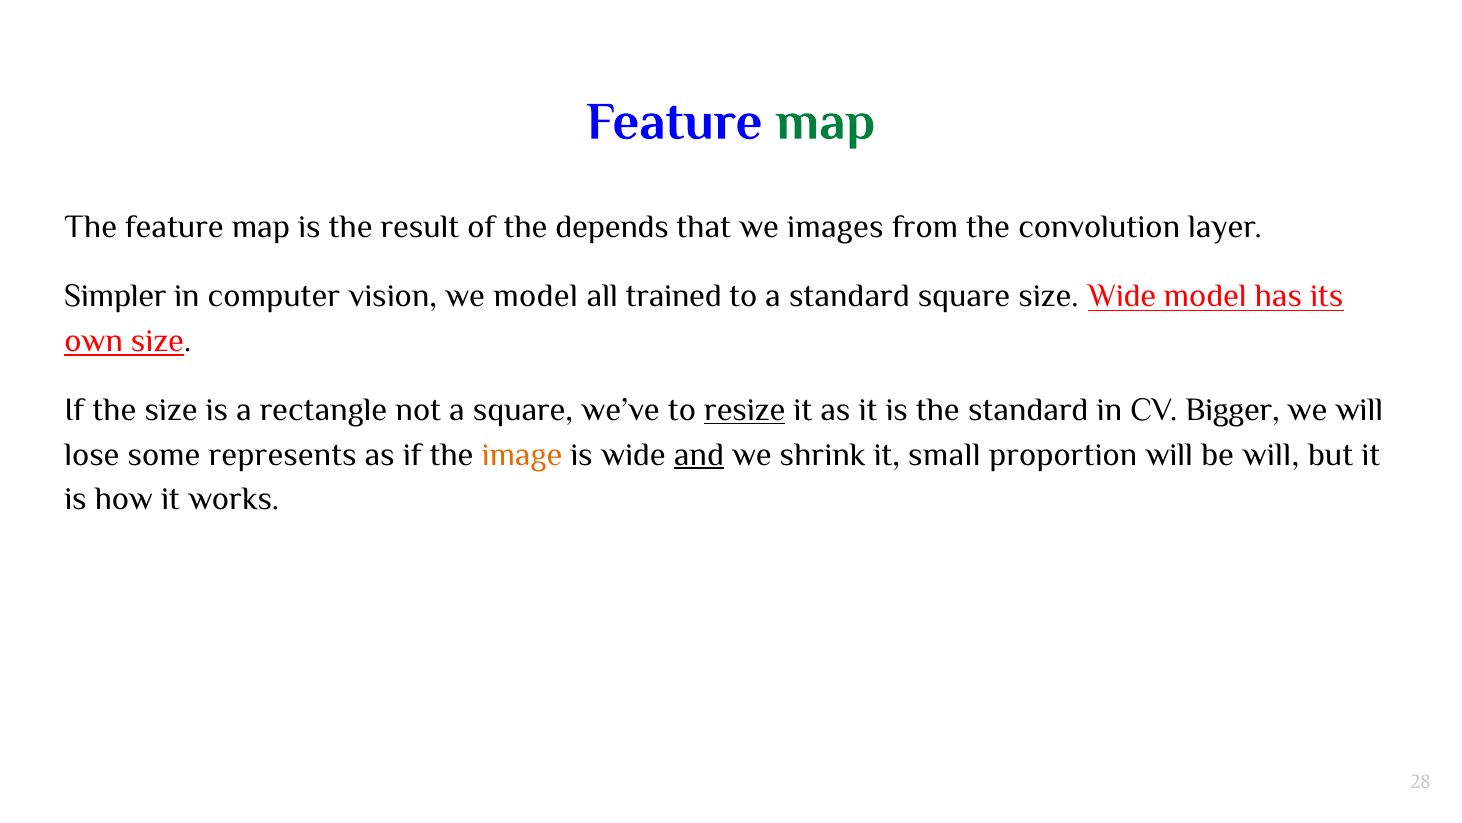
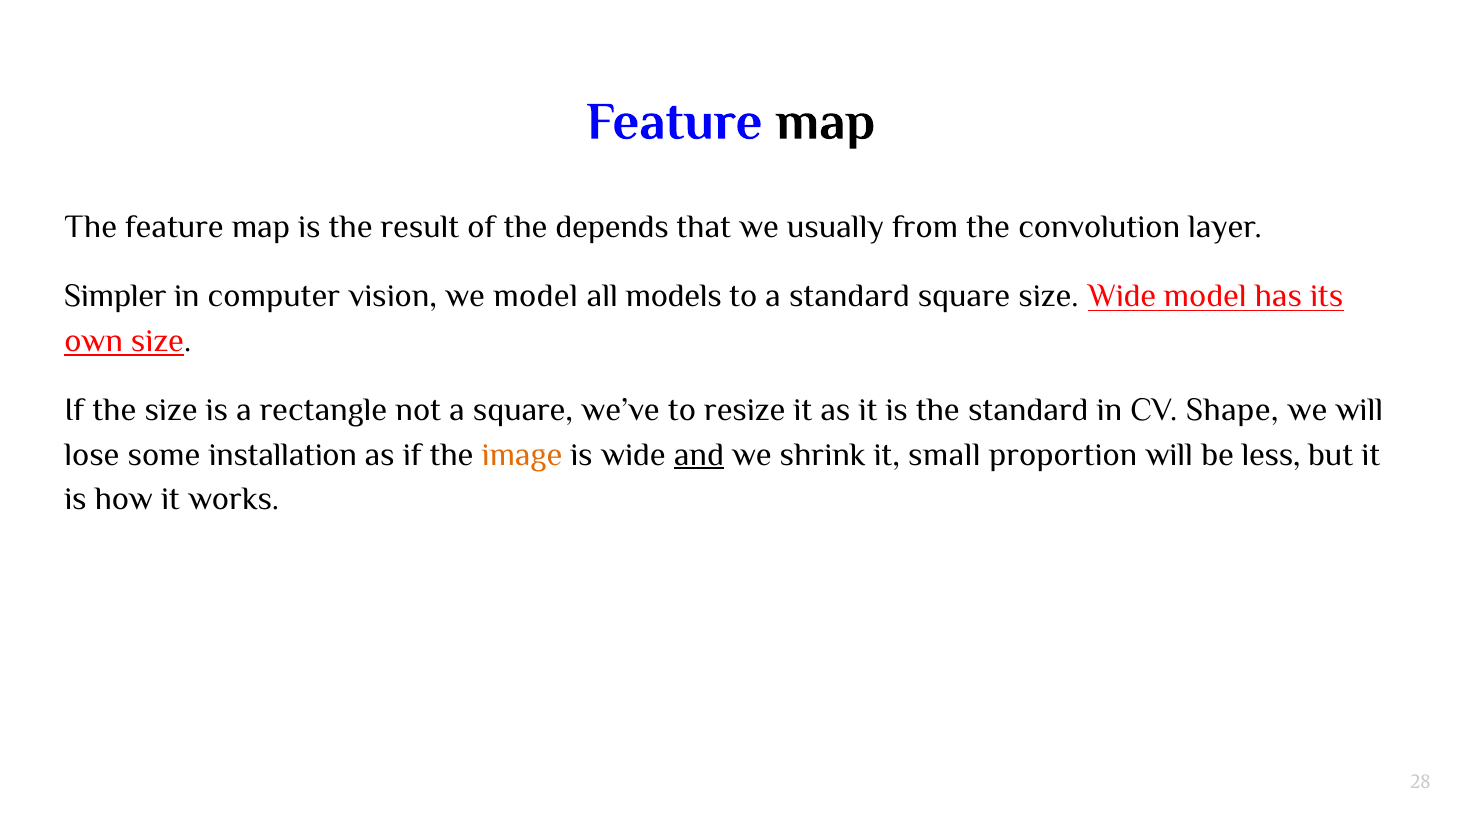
map colour: green -> black (825, 121)
images: images -> usually (836, 226)
trained: trained -> models (674, 295)
resize underline: present -> none (745, 409)
Bigger: Bigger -> Shape (1232, 409)
represents: represents -> installation (283, 454)
be will: will -> less (1271, 454)
